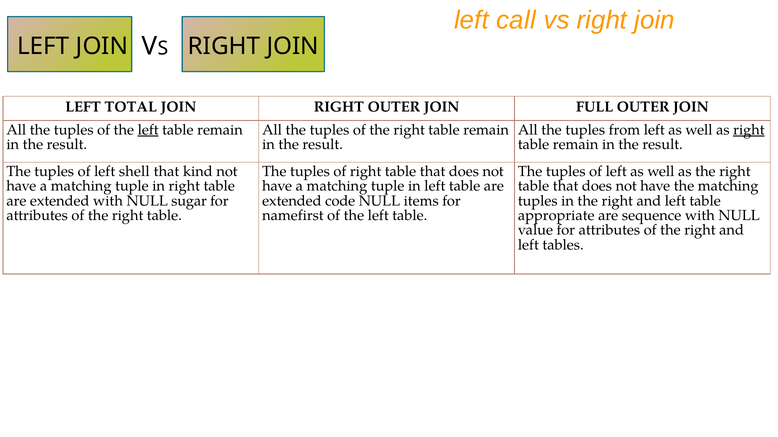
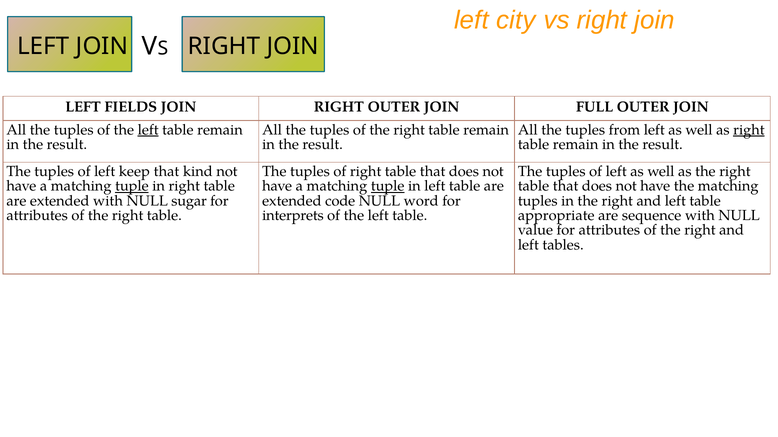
call: call -> city (516, 20)
TOTAL: TOTAL -> FIELDS (131, 107)
shell: shell -> keep (134, 172)
tuple underline: none -> present (132, 186)
tuple underline: none -> present (388, 186)
items: items -> word (421, 201)
namefirst: namefirst -> interprets (293, 216)
